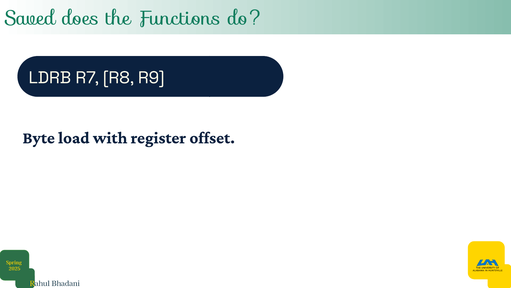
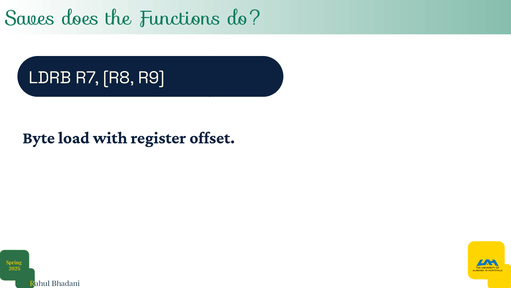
Saved: Saved -> Saves (30, 18)
